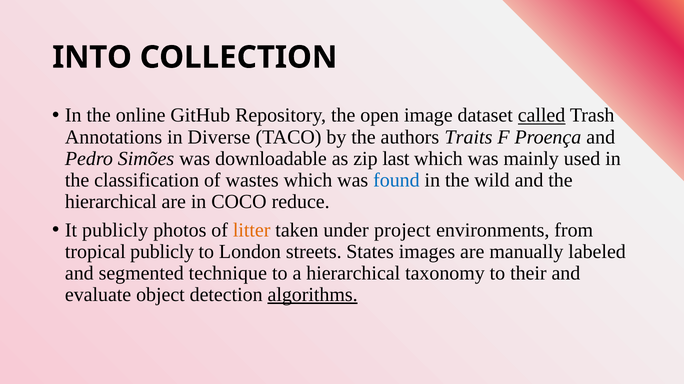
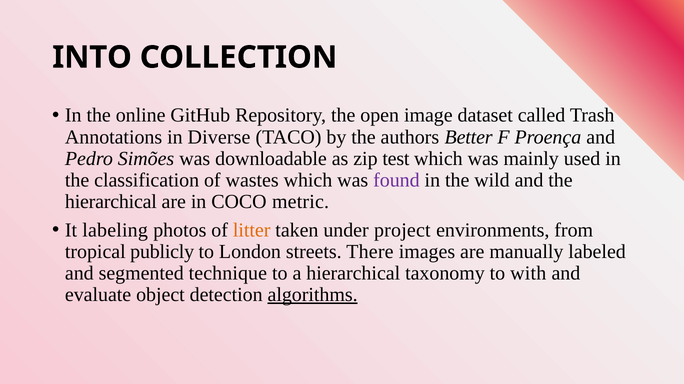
called underline: present -> none (542, 116)
Traits: Traits -> Better (469, 137)
last: last -> test (396, 159)
found colour: blue -> purple (396, 180)
reduce: reduce -> metric (301, 202)
It publicly: publicly -> labeling (115, 231)
States: States -> There (370, 252)
their: their -> with (528, 274)
